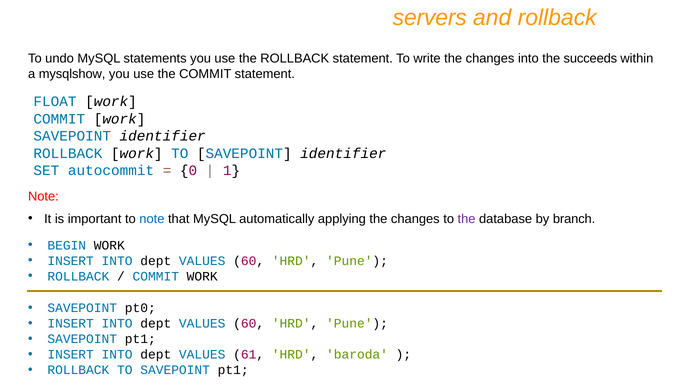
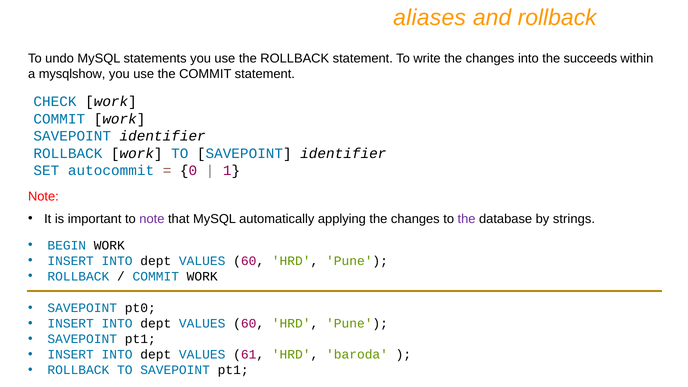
servers: servers -> aliases (430, 18)
FLOAT: FLOAT -> CHECK (55, 102)
note colour: blue -> purple (152, 219)
branch: branch -> strings (574, 219)
